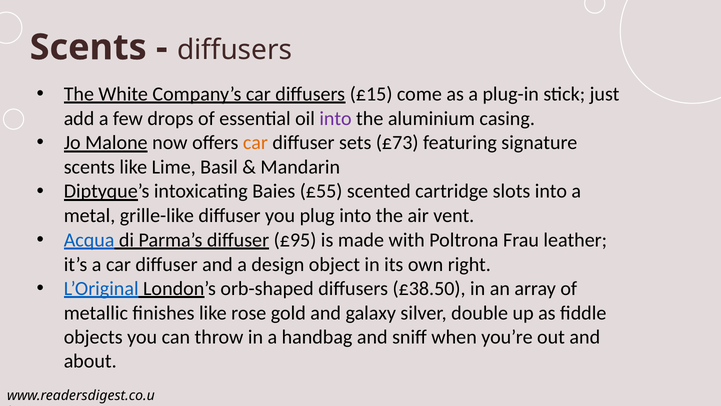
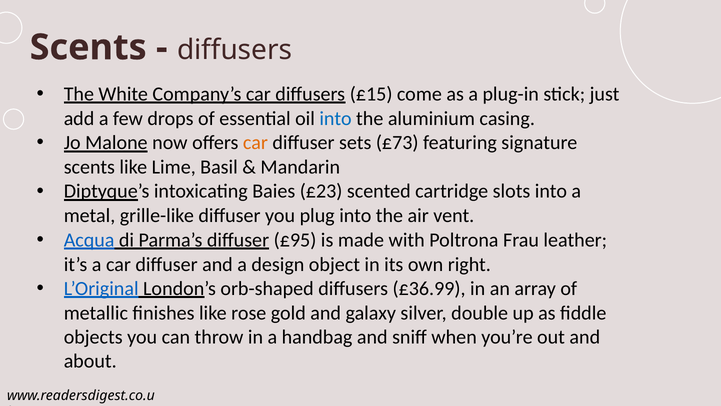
into colour: purple -> blue (336, 118)
£55: £55 -> £23 (321, 191)
£38.50: £38.50 -> £36.99 (429, 288)
